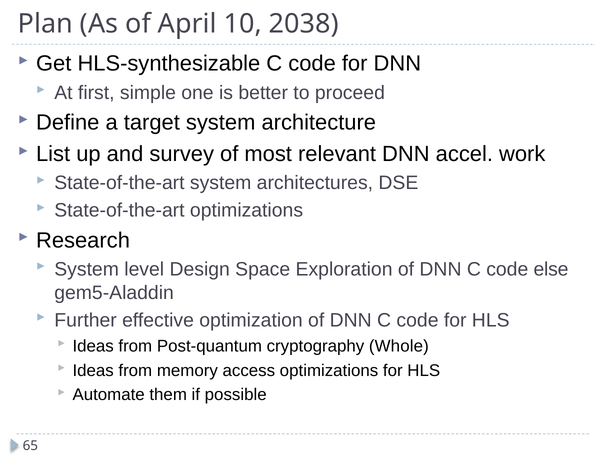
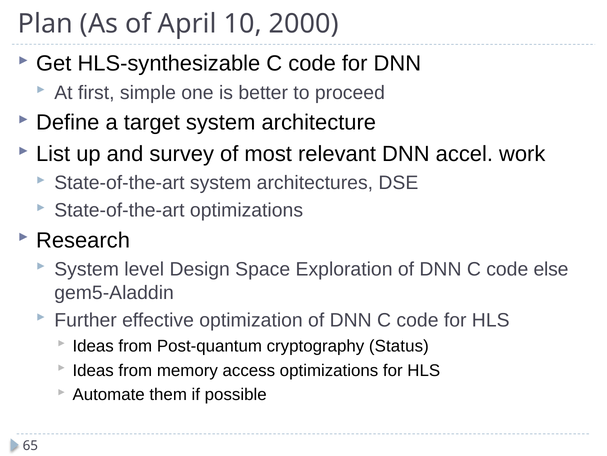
2038: 2038 -> 2000 (304, 24)
Whole: Whole -> Status (399, 345)
